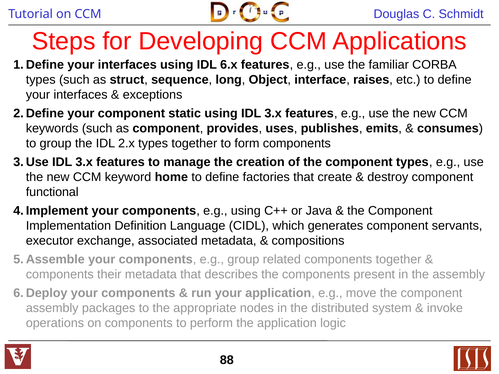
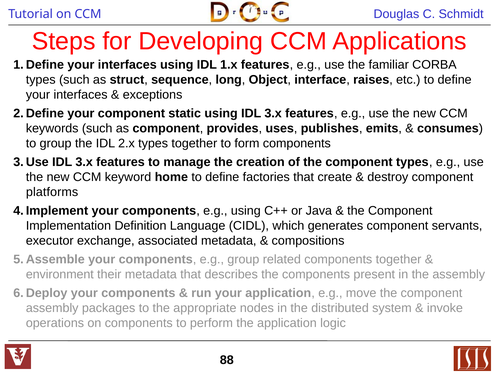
6.x: 6.x -> 1.x (229, 65)
functional: functional -> platforms (52, 192)
components: components -> environment (60, 275)
